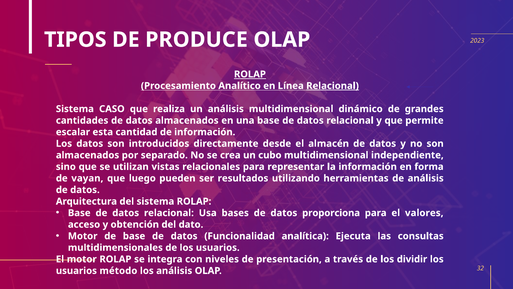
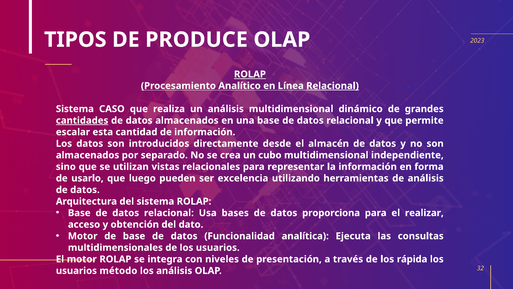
cantidades underline: none -> present (82, 120)
vayan: vayan -> usarlo (87, 178)
resultados: resultados -> excelencia (243, 178)
valores: valores -> realizar (424, 213)
dividir: dividir -> rápida (412, 259)
